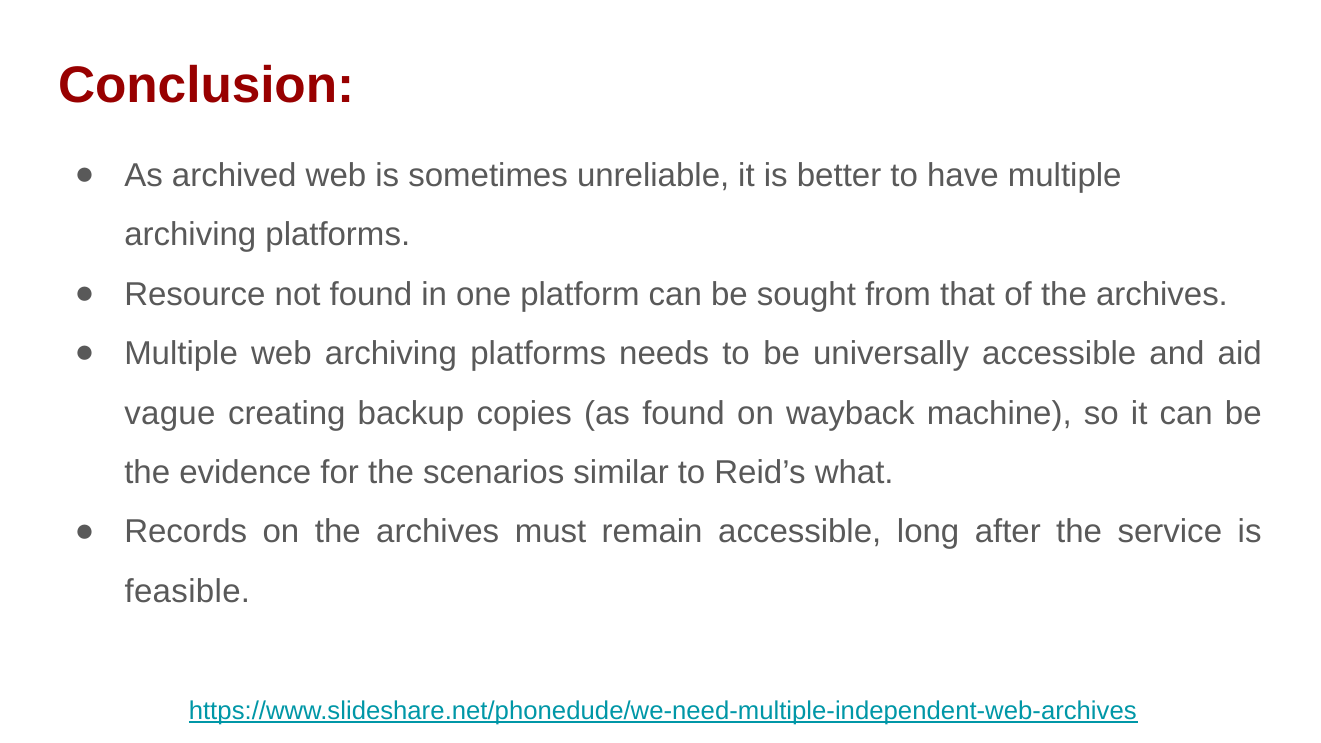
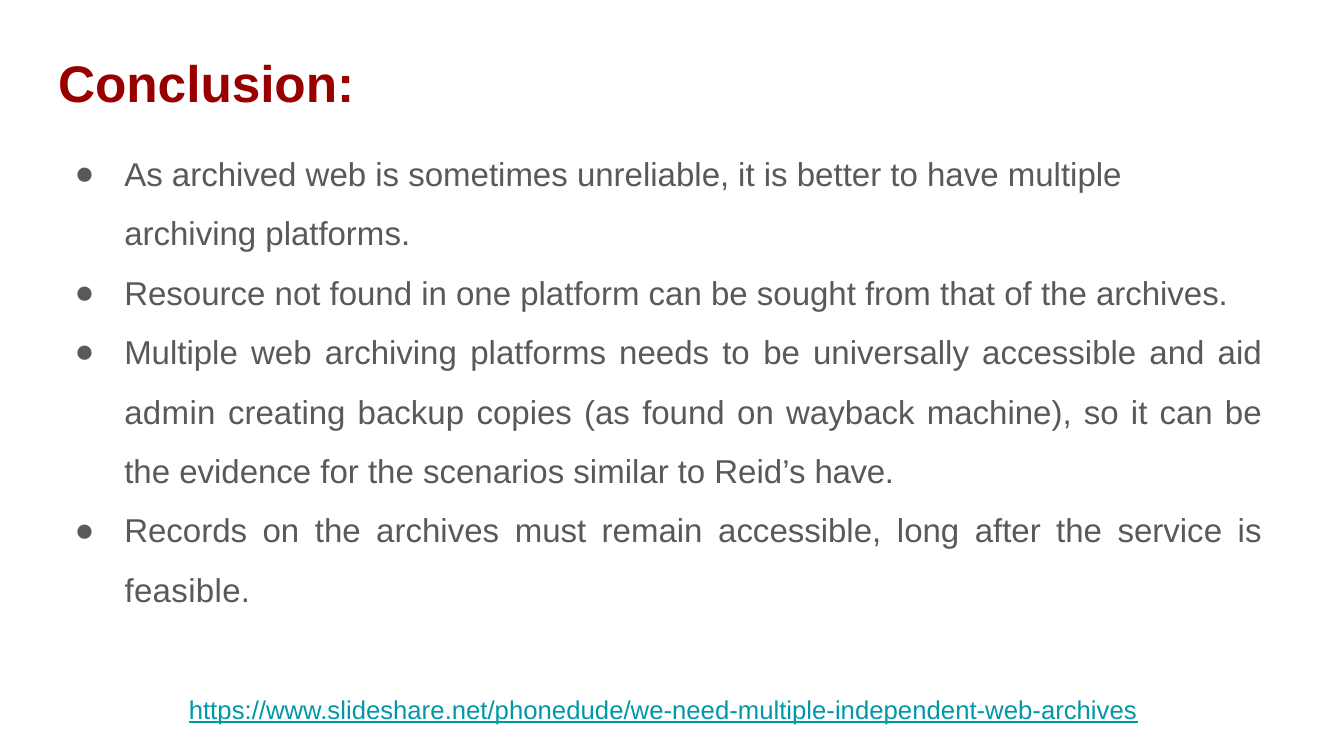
vague: vague -> admin (170, 413)
Reid’s what: what -> have (854, 473)
